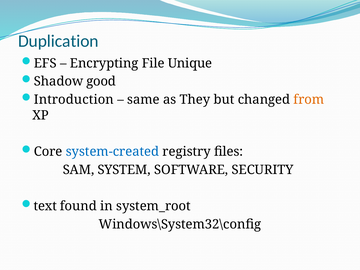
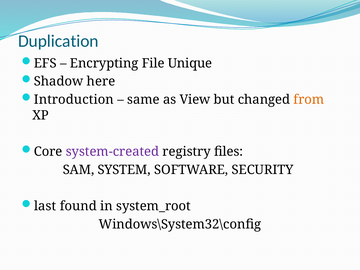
good: good -> here (101, 81)
They: They -> View (195, 100)
system-created colour: blue -> purple (112, 152)
text: text -> last (45, 206)
